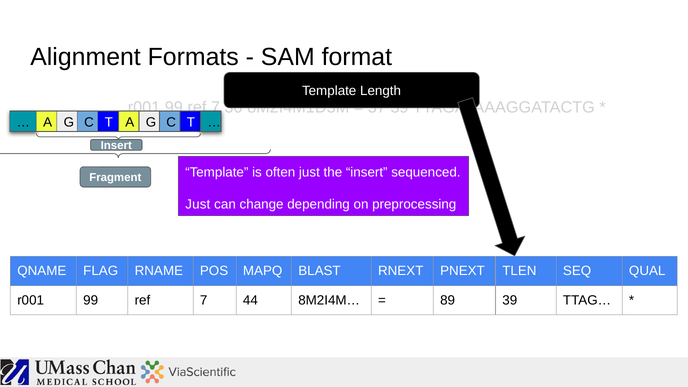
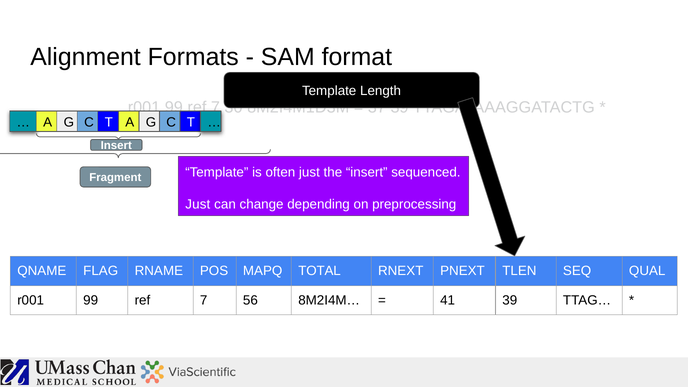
BLAST: BLAST -> TOTAL (320, 271)
44: 44 -> 56 (250, 301)
89: 89 -> 41 (448, 301)
